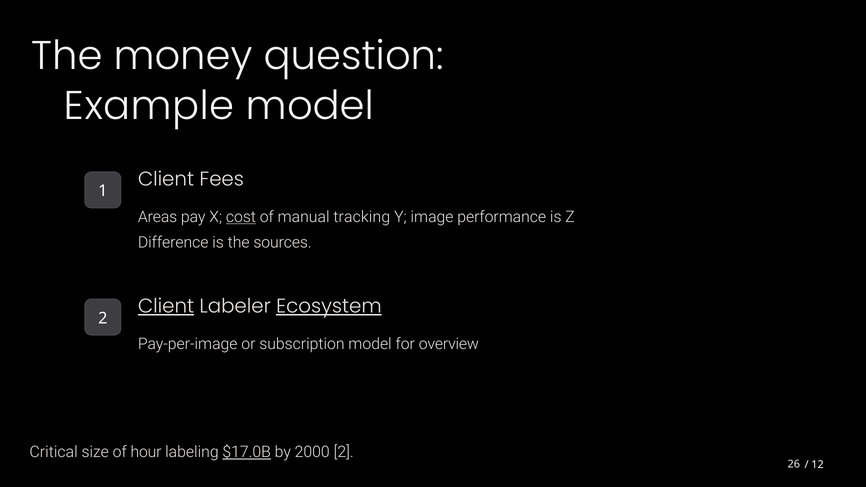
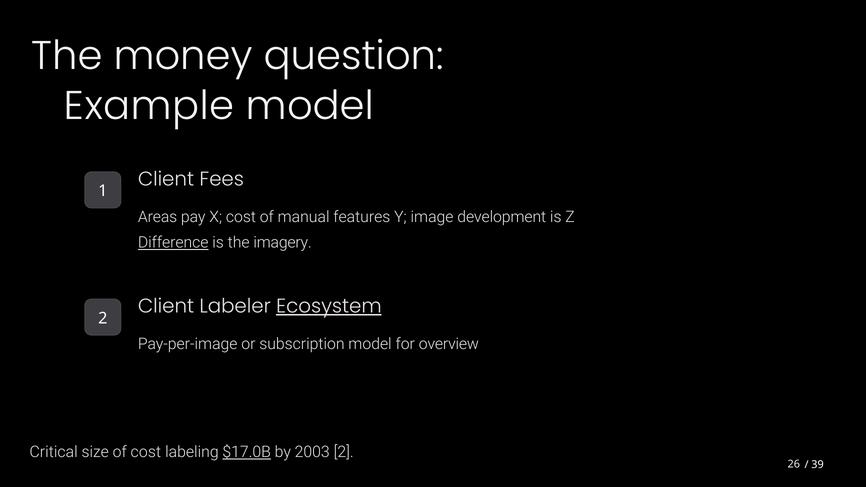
cost underline: present -> none (241, 217)
tracking: tracking -> features (362, 217)
performance: performance -> development (502, 217)
Difference underline: none -> present (173, 243)
sources: sources -> imagery (283, 243)
Client underline: present -> none (166, 306)
of hour: hour -> cost (146, 452)
2000: 2000 -> 2003 (312, 452)
12: 12 -> 39 (818, 465)
